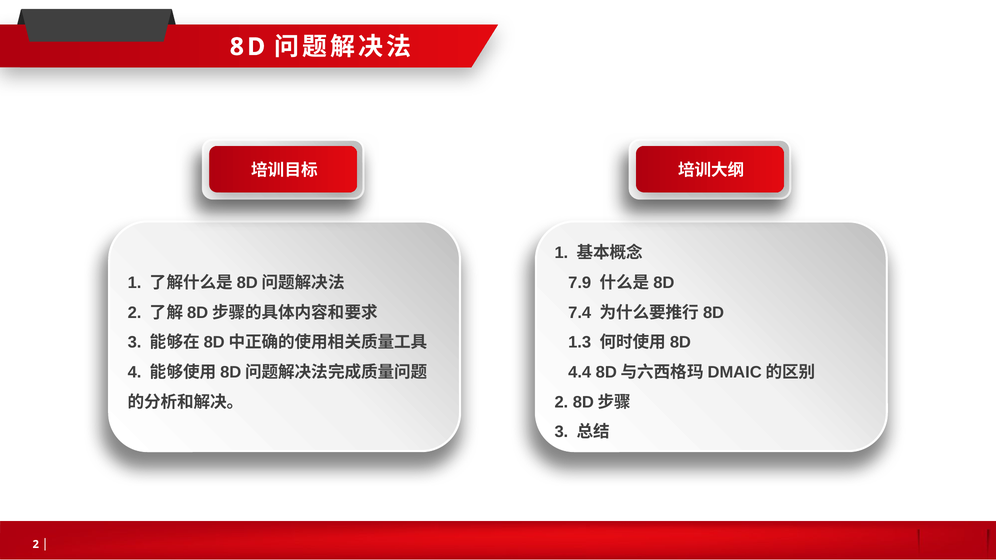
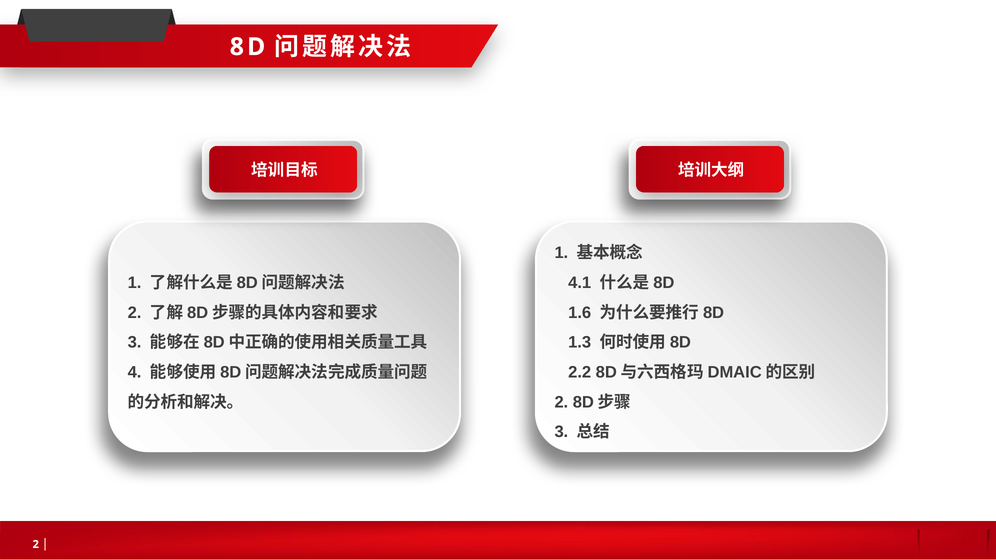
7.9: 7.9 -> 4.1 (580, 283)
7.4: 7.4 -> 1.6 (580, 313)
4.4: 4.4 -> 2.2 (580, 372)
